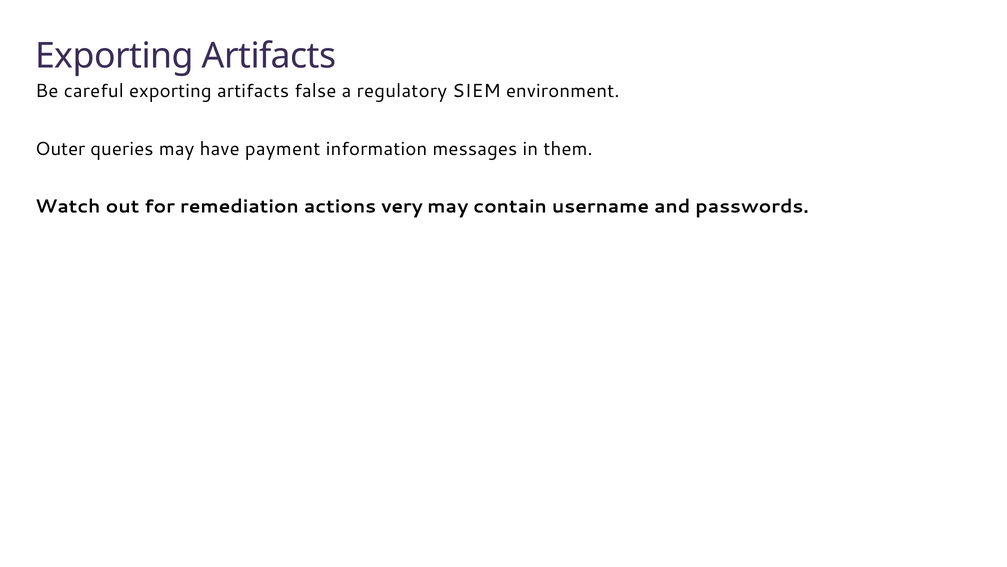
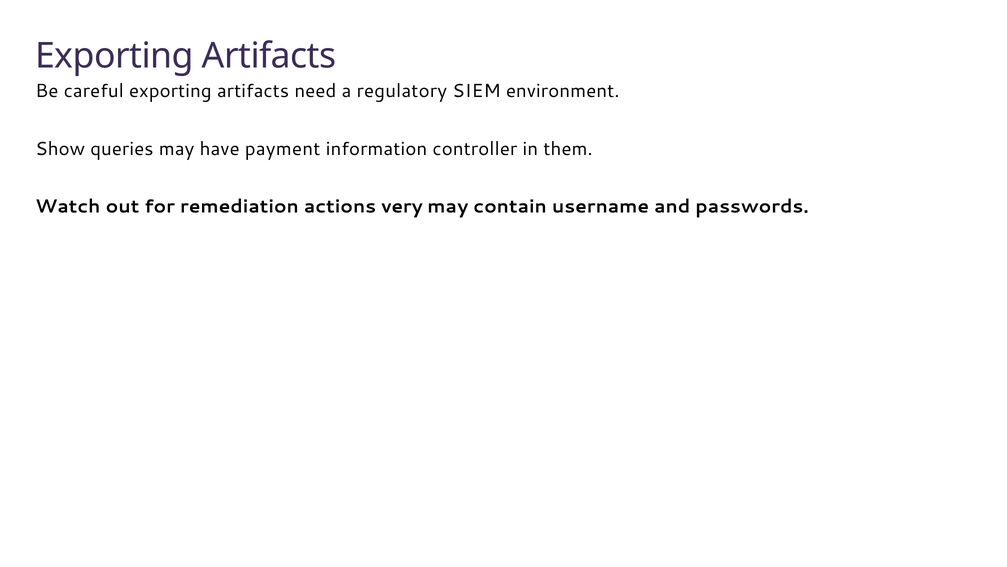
false: false -> need (315, 91)
Outer: Outer -> Show (60, 149)
messages: messages -> controller (475, 149)
